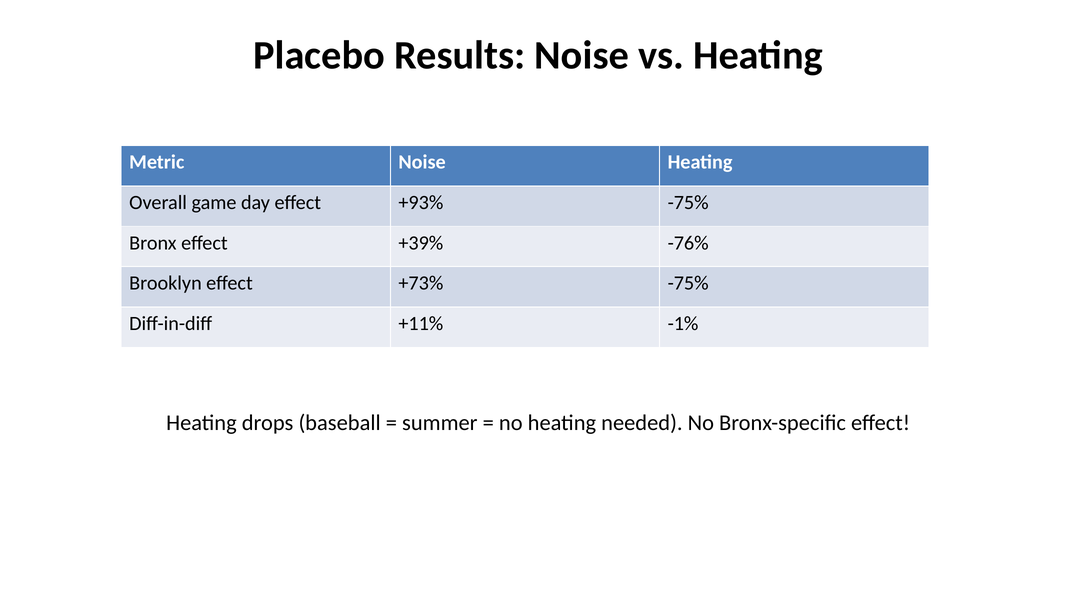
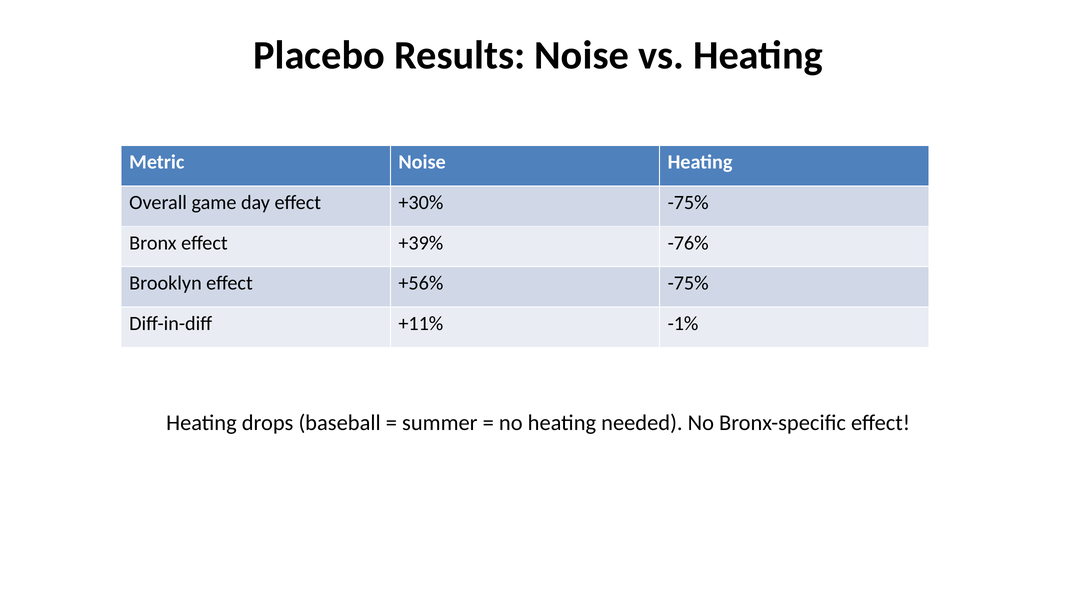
+93%: +93% -> +30% (421, 202)
+73%: +73% -> +56% (421, 283)
